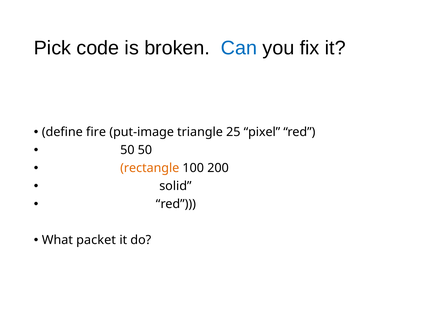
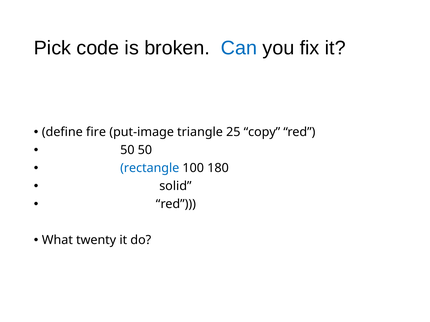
pixel: pixel -> copy (262, 132)
rectangle colour: orange -> blue (150, 168)
200: 200 -> 180 (218, 168)
packet: packet -> twenty (96, 240)
